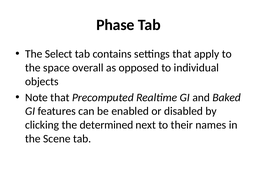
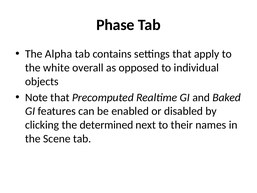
Select: Select -> Alpha (59, 54)
space: space -> white (56, 68)
